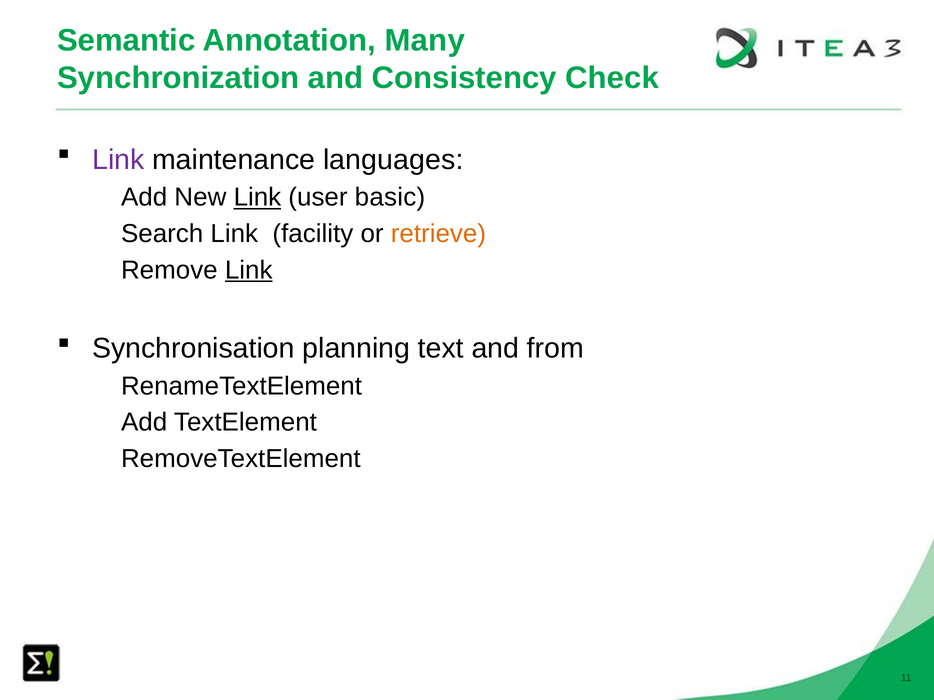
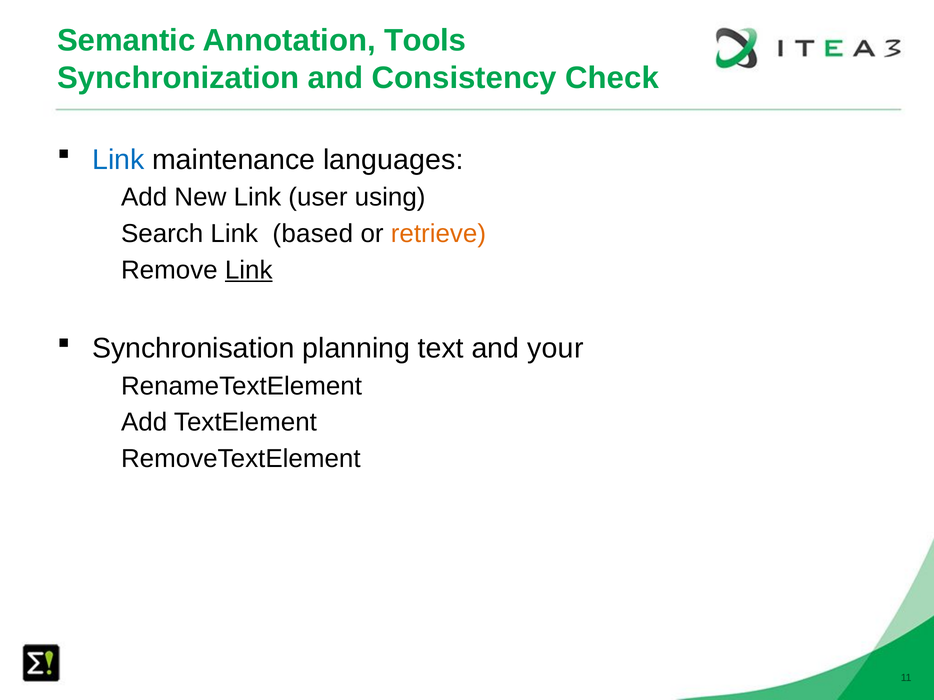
Many: Many -> Tools (425, 41)
Link colour: purple -> blue (118, 160)
Link underline: present -> none (257, 198)
basic: basic -> using (390, 198)
facility: facility -> based (313, 234)
from: from -> your (555, 349)
